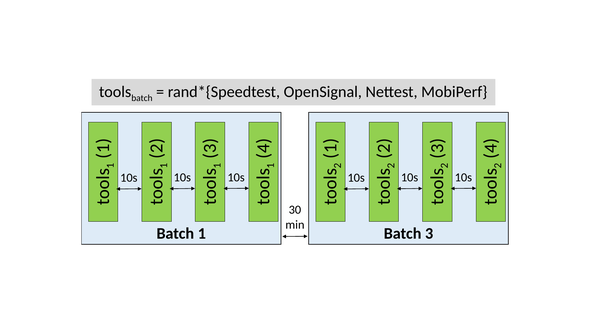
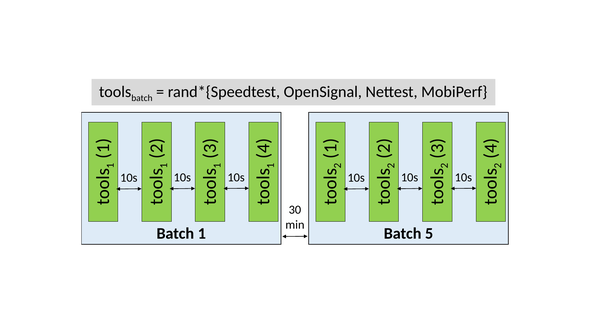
Batch 3: 3 -> 5 (429, 234)
